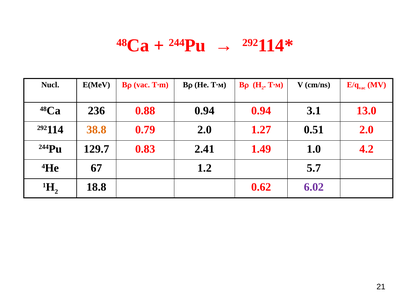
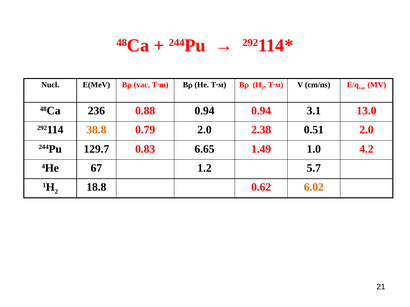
1.27: 1.27 -> 2.38 (261, 130)
2.41: 2.41 -> 6.65 (204, 149)
6.02 colour: purple -> orange (314, 187)
